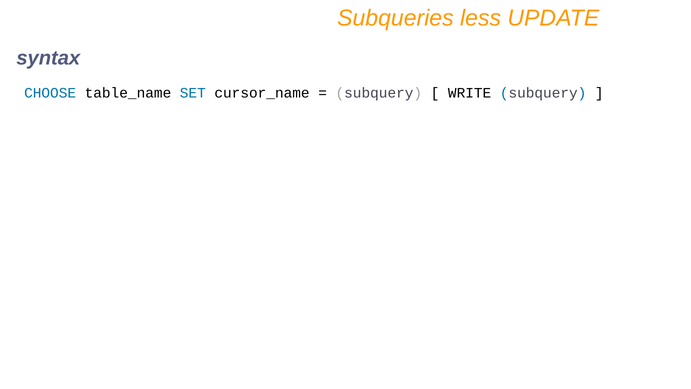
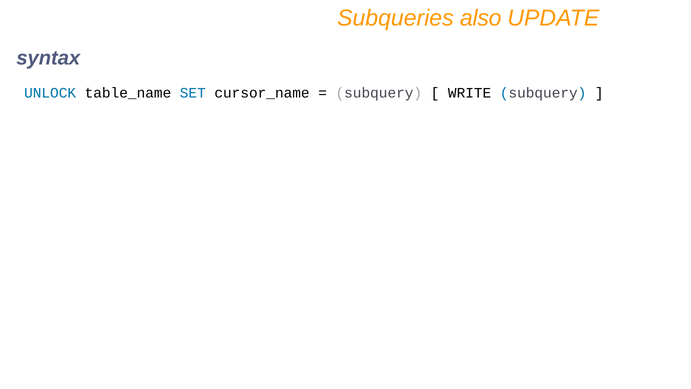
less: less -> also (481, 18)
CHOOSE: CHOOSE -> UNLOCK (50, 93)
